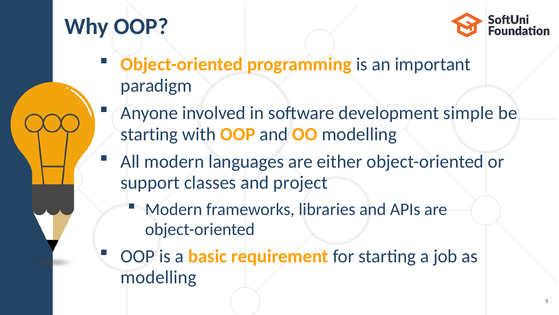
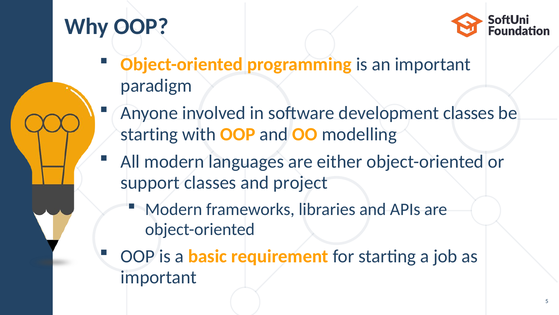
development simple: simple -> classes (469, 113)
modelling: modelling -> important (159, 277)
